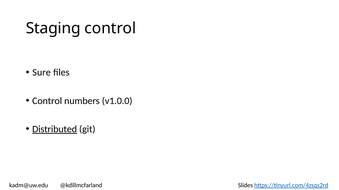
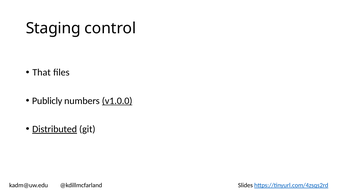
Sure: Sure -> That (42, 73)
Control: Control -> Publicly (47, 101)
v1.0.0 underline: none -> present (117, 101)
